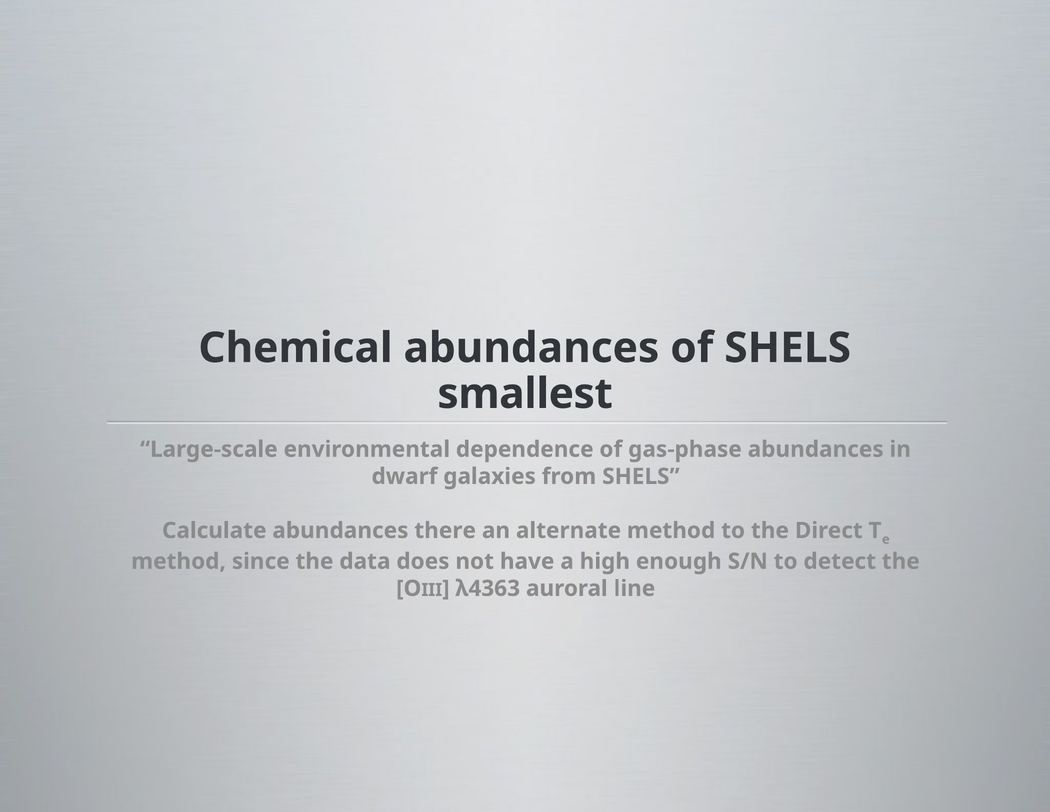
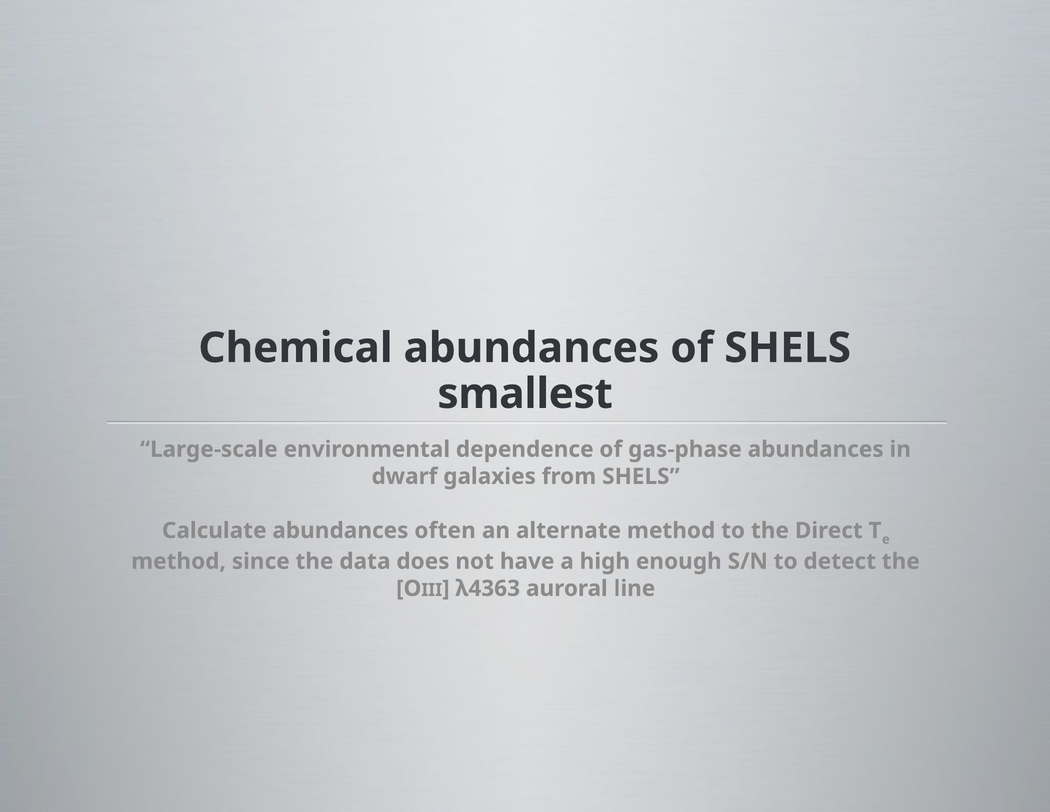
there: there -> often (445, 530)
